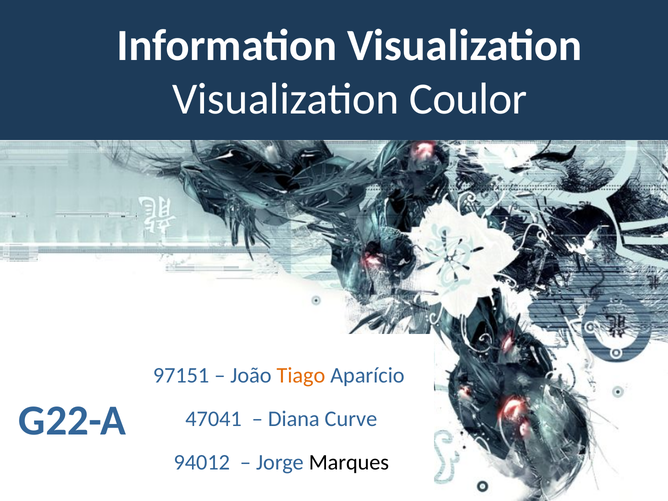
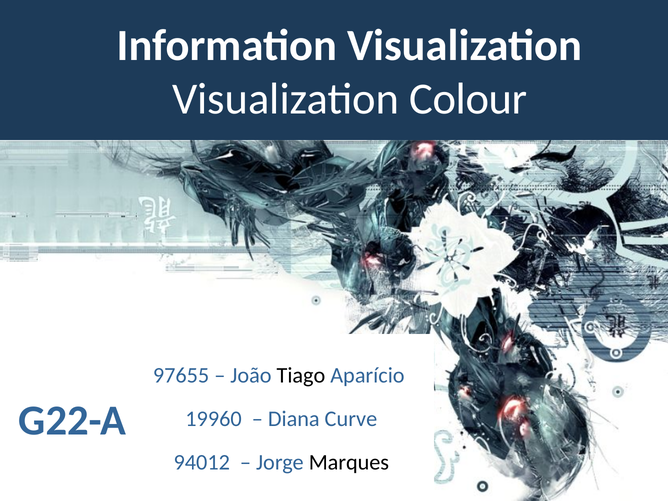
Coulor: Coulor -> Colour (468, 99)
97151: 97151 -> 97655 (181, 376)
Tiago colour: orange -> black (301, 376)
47041: 47041 -> 19960 (214, 419)
